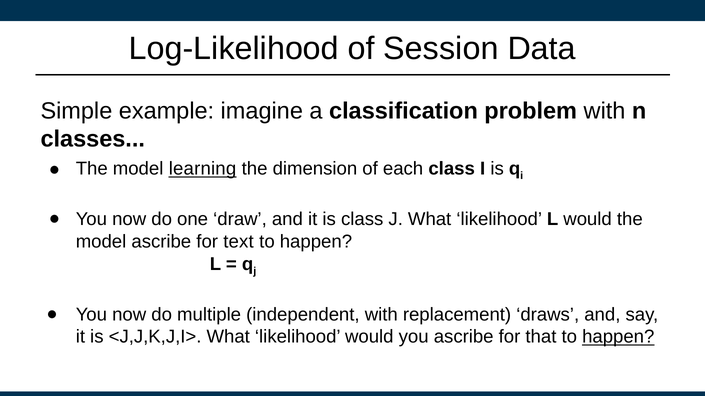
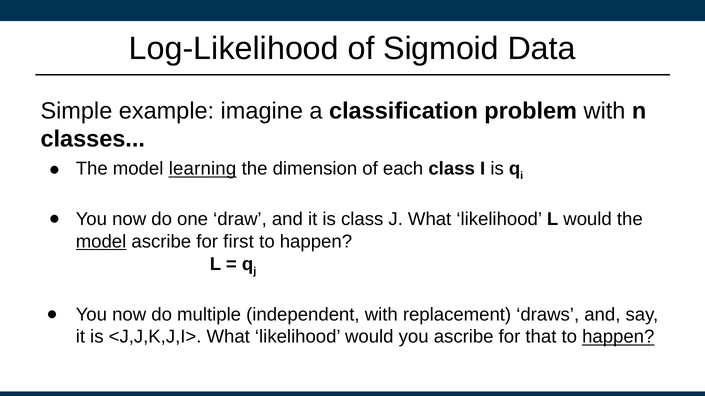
Session: Session -> Sigmoid (441, 49)
model underline: none -> present (101, 242)
text: text -> first (239, 242)
